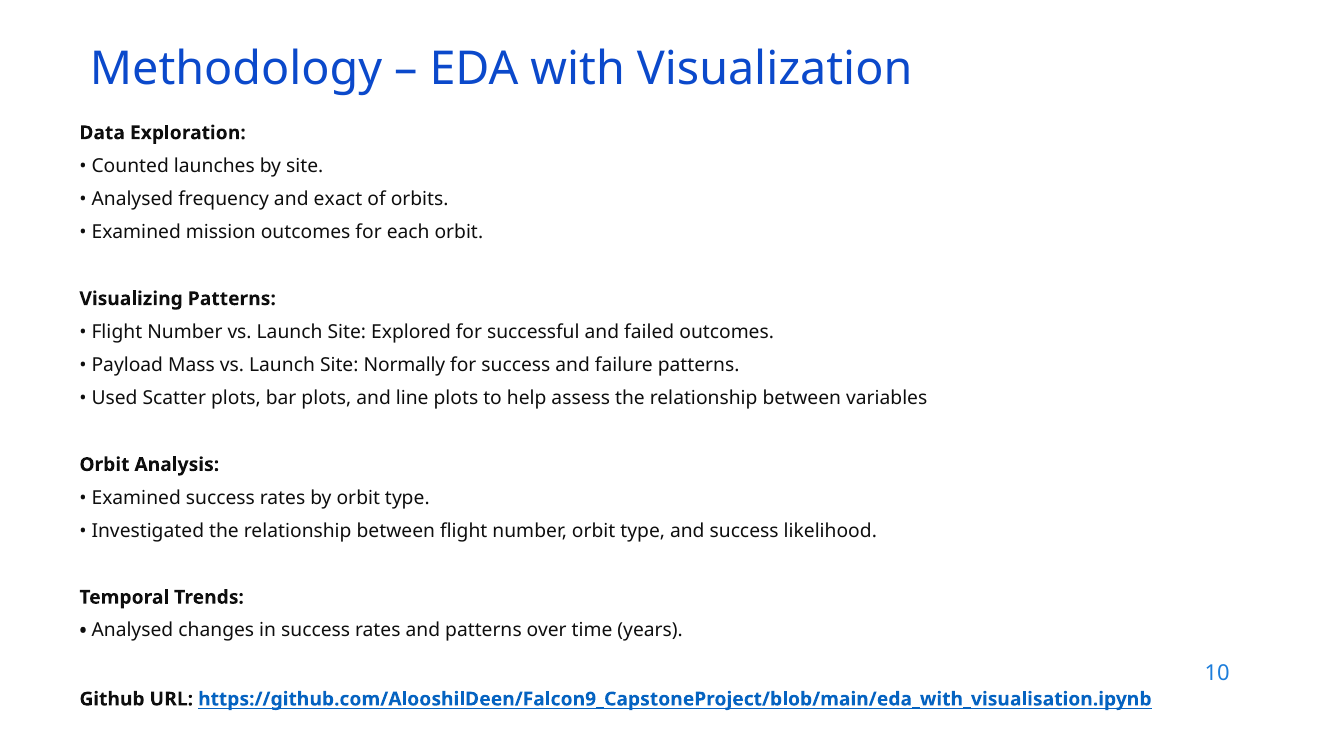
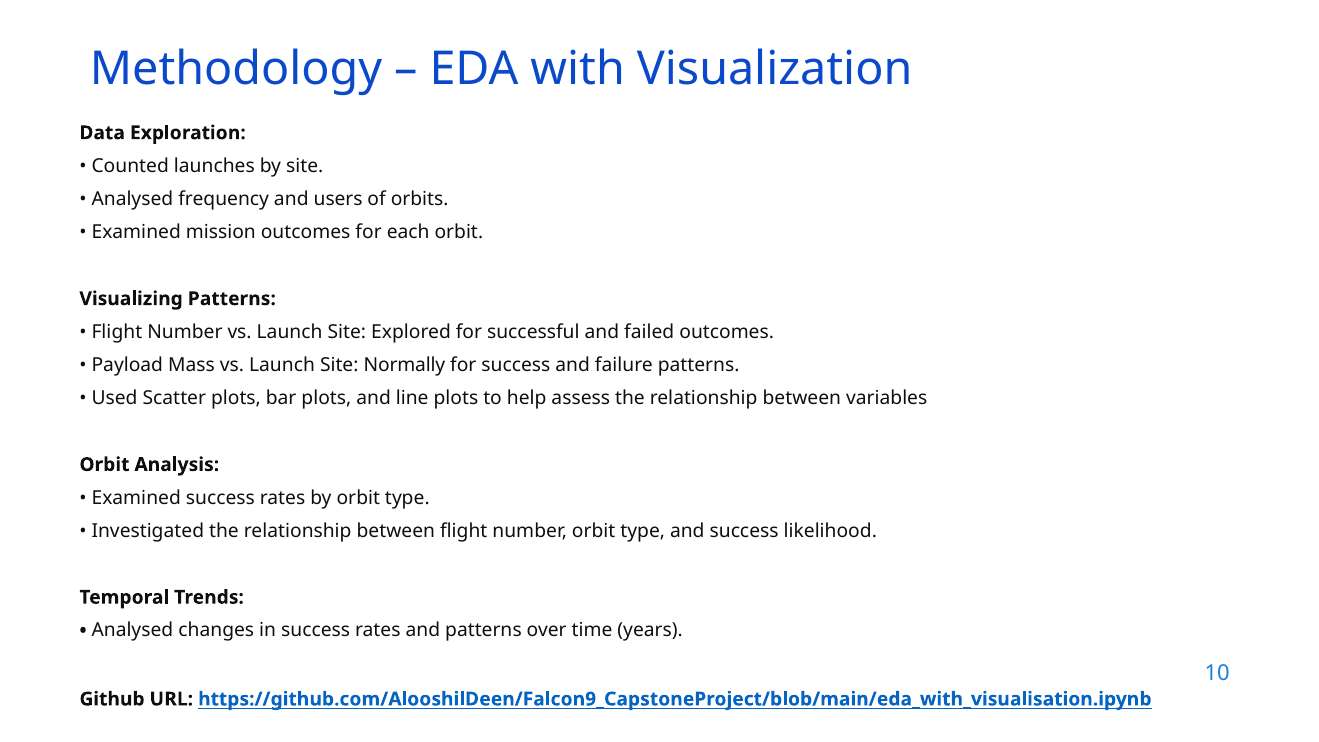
exact: exact -> users (338, 199)
